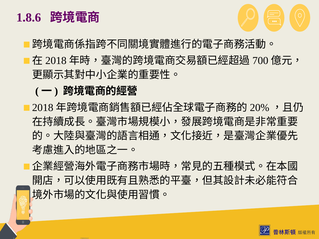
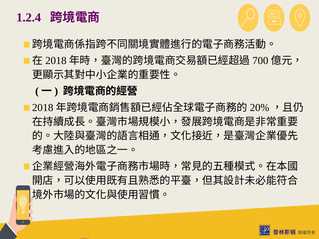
1.8.6: 1.8.6 -> 1.2.4 (29, 18)
